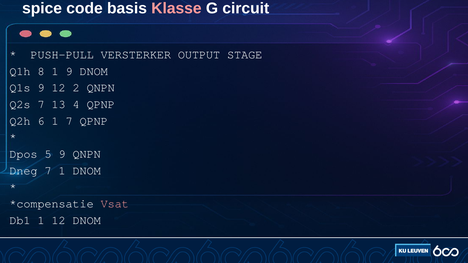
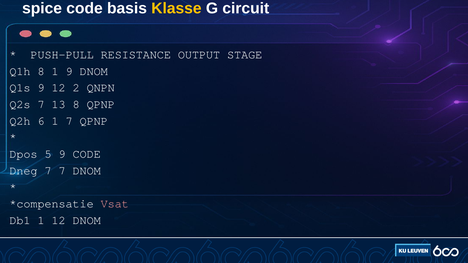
Klasse colour: pink -> yellow (176, 9)
VERSTERKER: VERSTERKER -> RESISTANCE (136, 55)
13 4: 4 -> 8 (76, 104)
9 QNPN: QNPN -> CODE (87, 154)
7 1: 1 -> 7 (62, 171)
